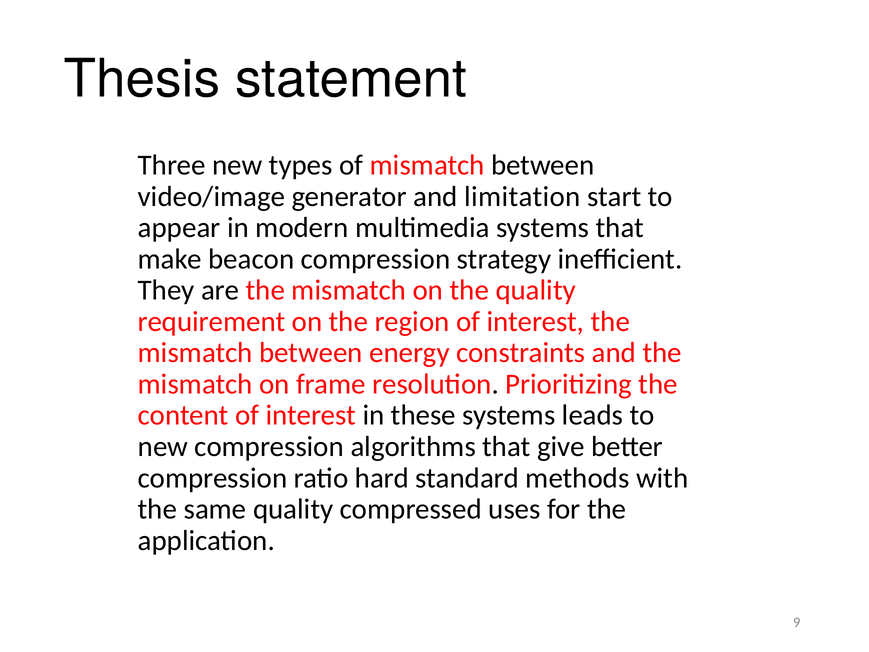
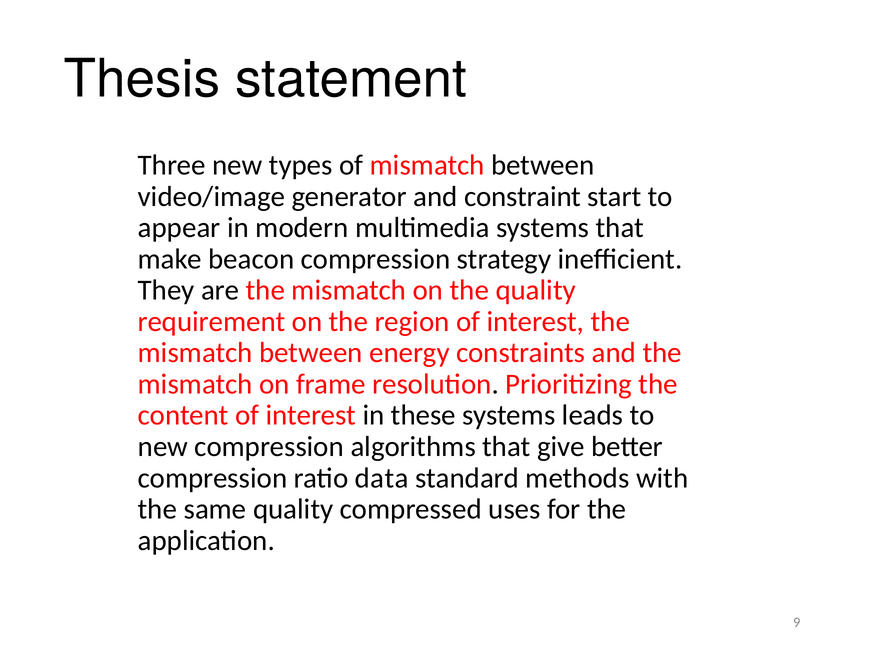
limitation: limitation -> constraint (523, 196)
hard: hard -> data (382, 478)
